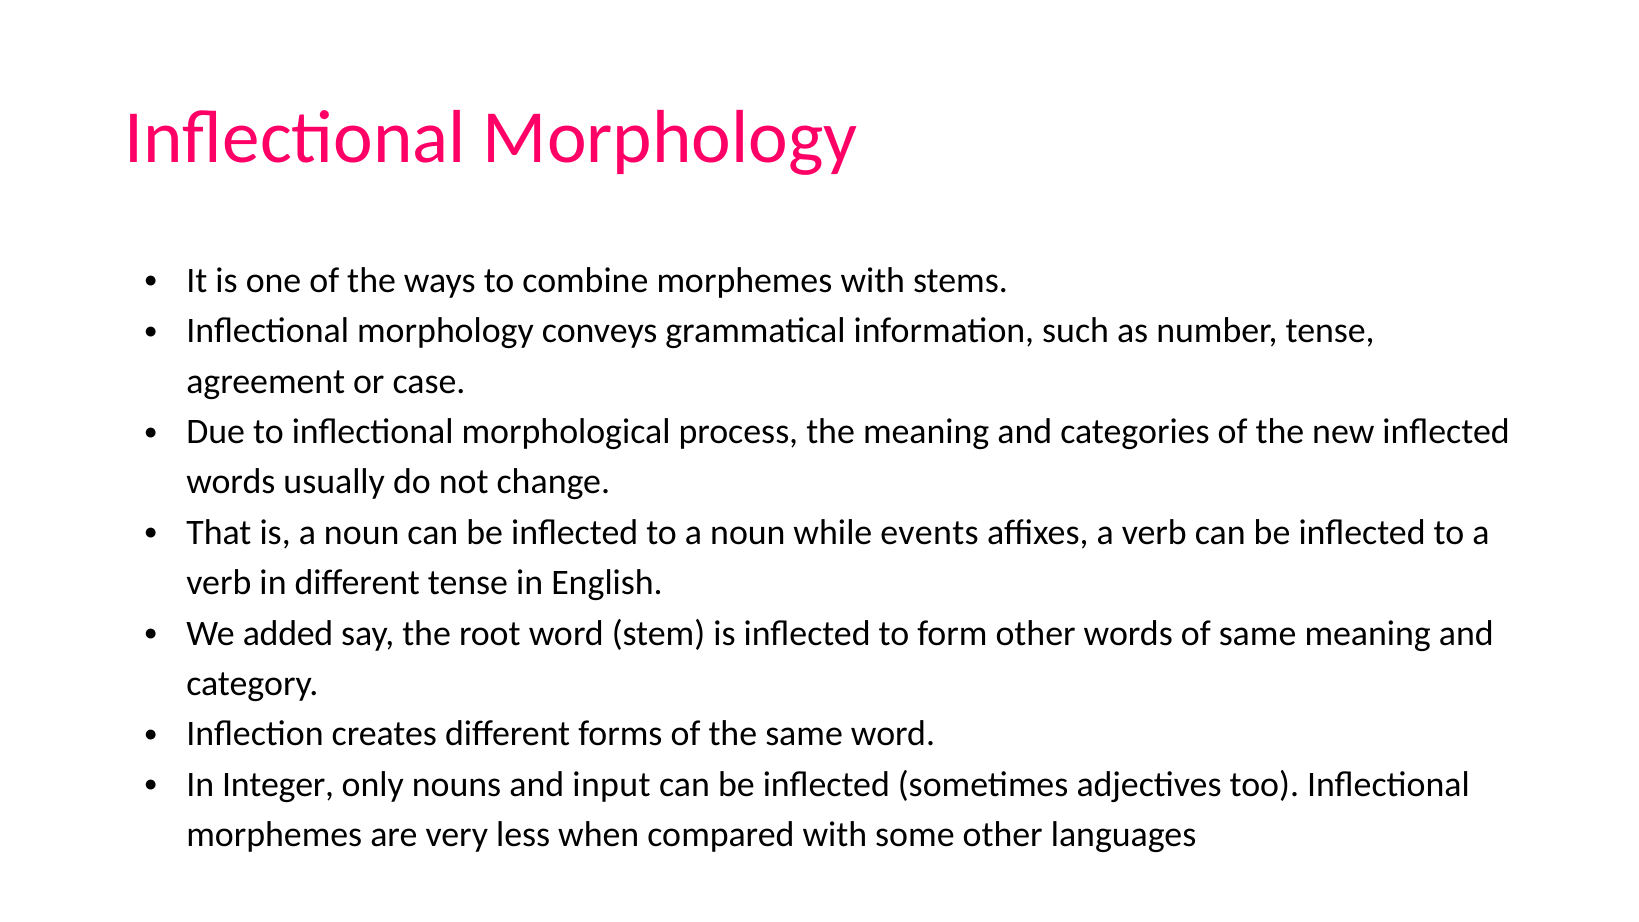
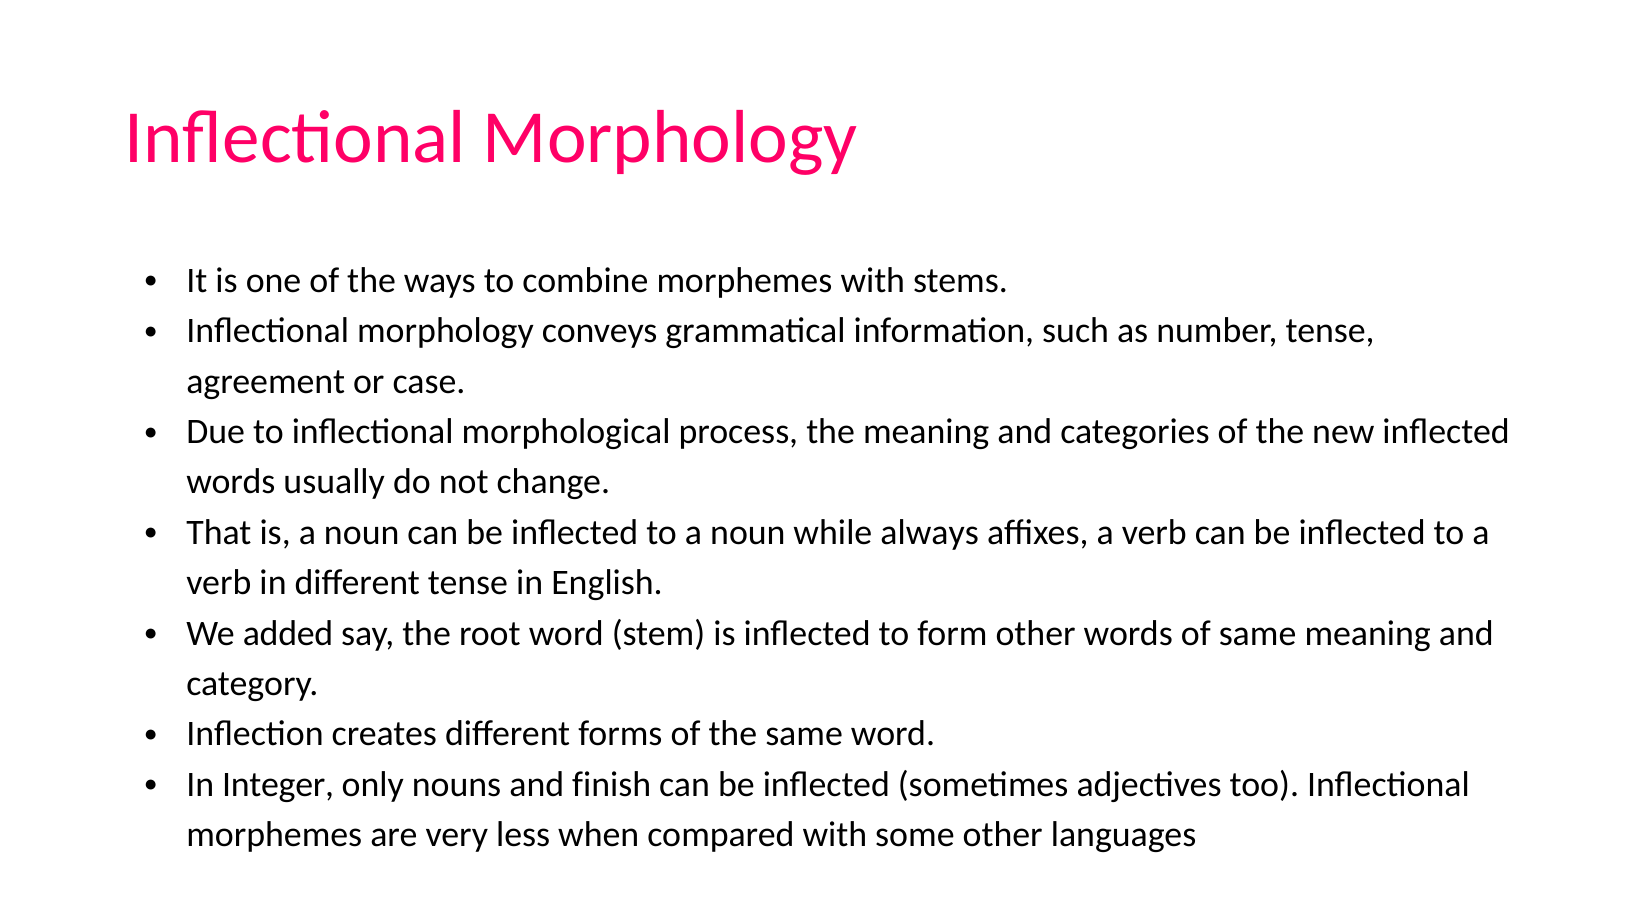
events: events -> always (930, 532)
input: input -> finish (612, 784)
